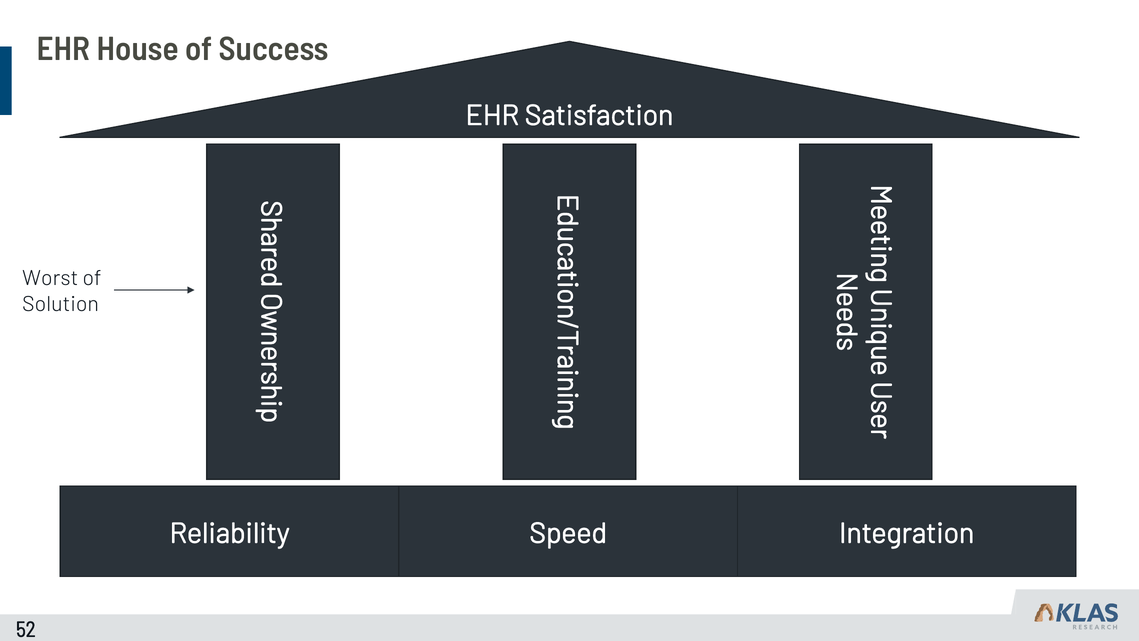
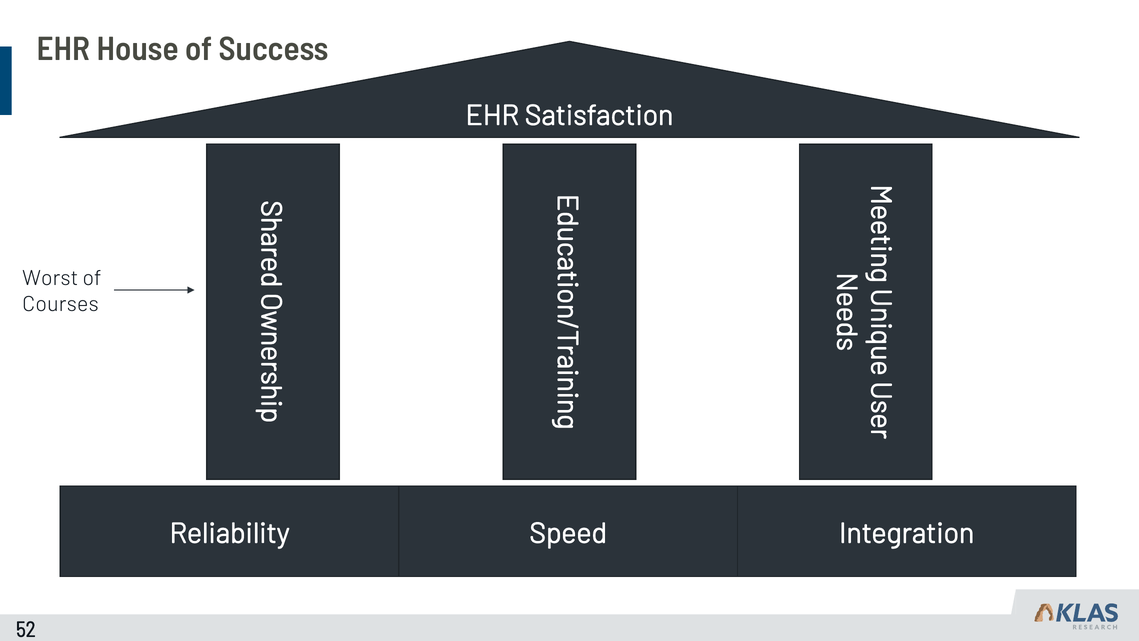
Solution: Solution -> Courses (60, 304)
